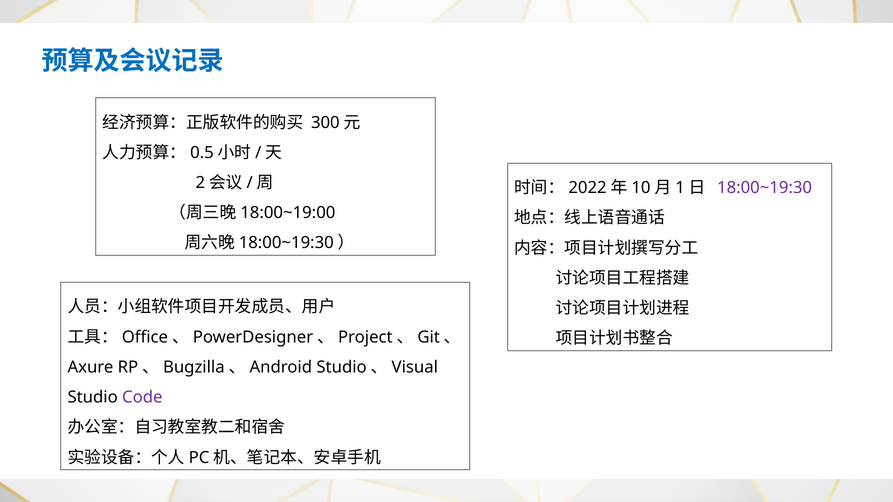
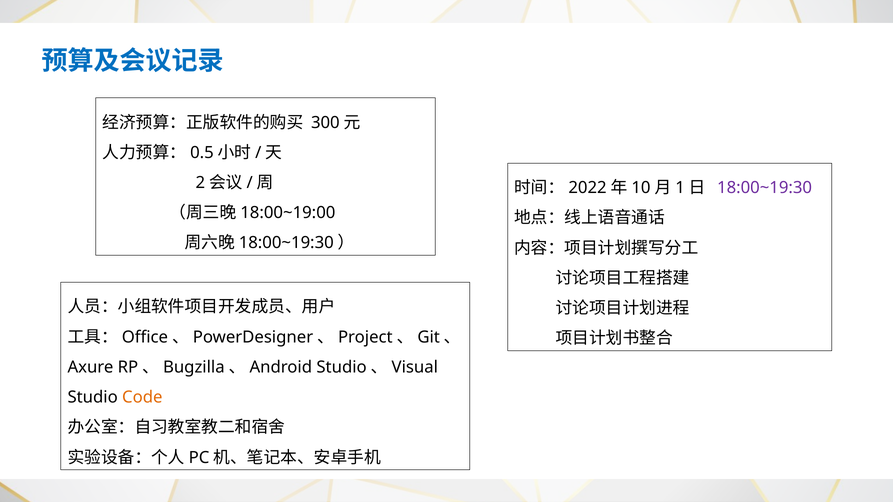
Code colour: purple -> orange (142, 398)
